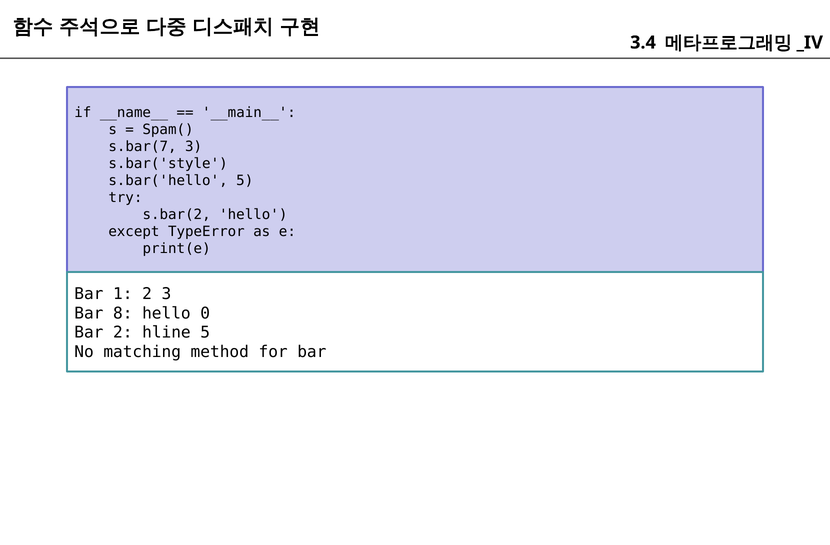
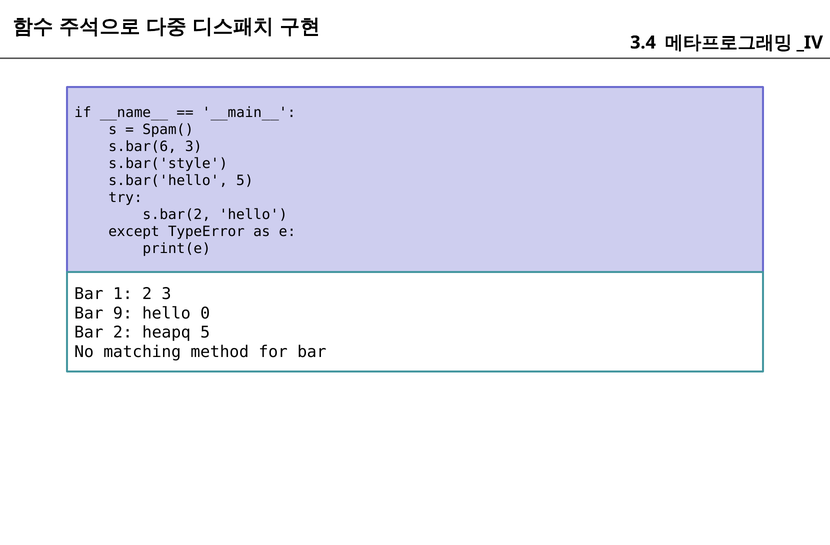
s.bar(7: s.bar(7 -> s.bar(6 (142, 147)
8: 8 -> 9 (123, 313)
hline: hline -> heapq (166, 333)
